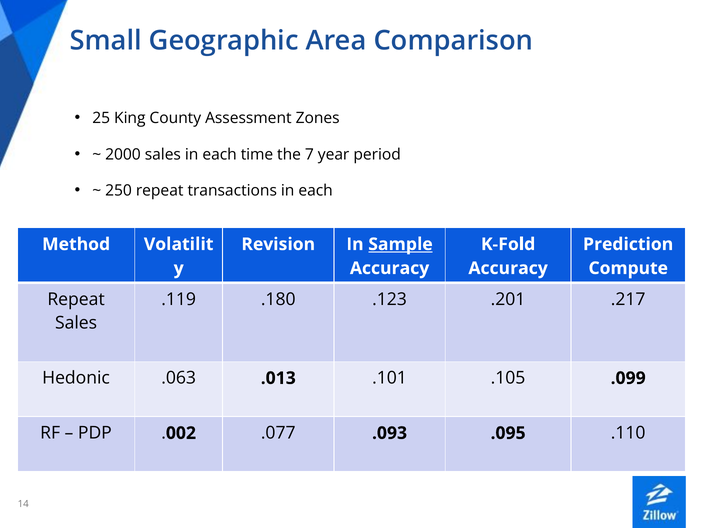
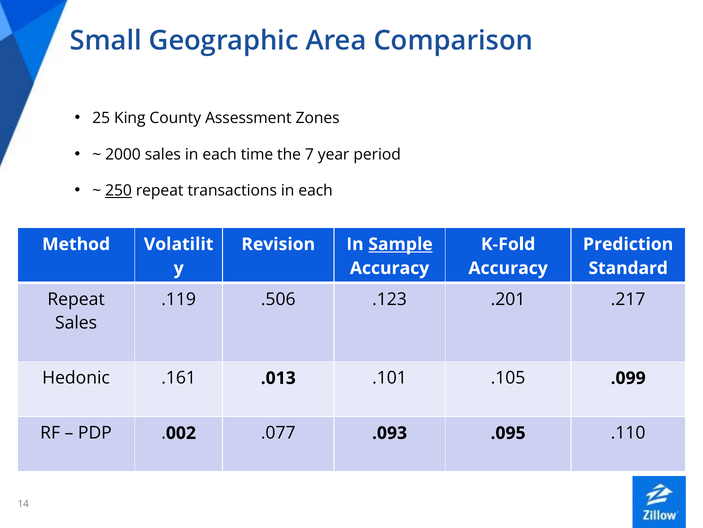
250 underline: none -> present (119, 190)
Compute: Compute -> Standard (628, 268)
.180: .180 -> .506 (278, 299)
.063: .063 -> .161 (179, 378)
